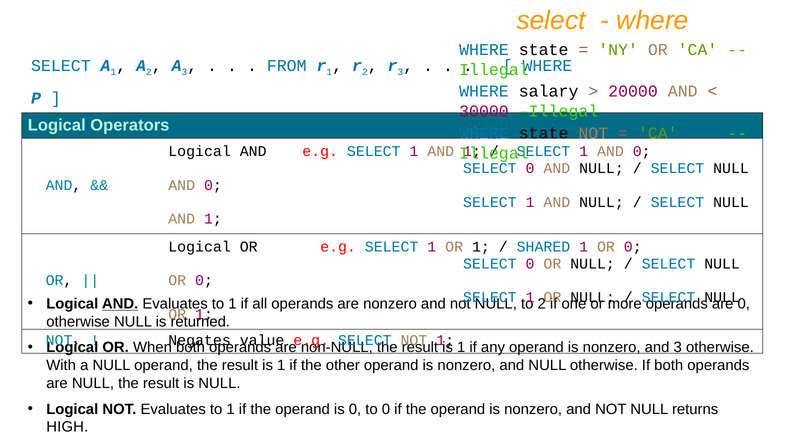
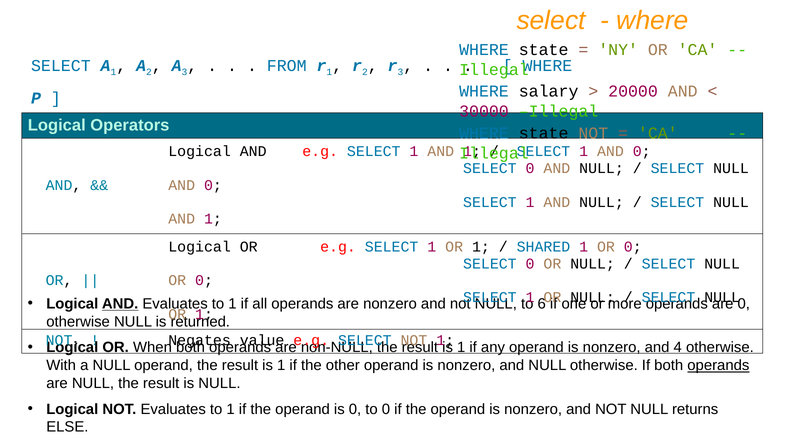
2: 2 -> 6 (542, 304)
and 3: 3 -> 4 (678, 347)
operands underline: none -> present (718, 365)
HIGH: HIGH -> ELSE (67, 427)
